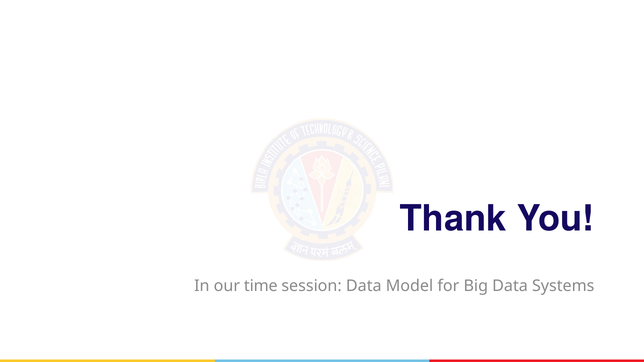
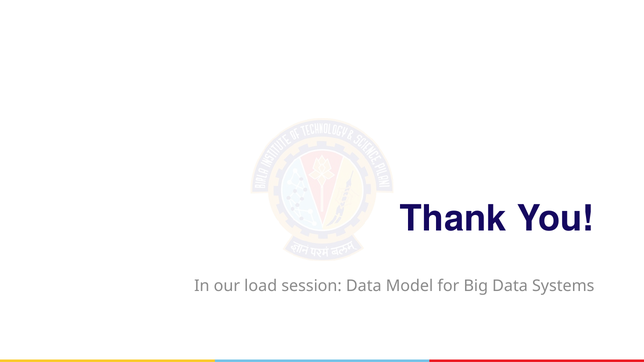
time: time -> load (261, 286)
